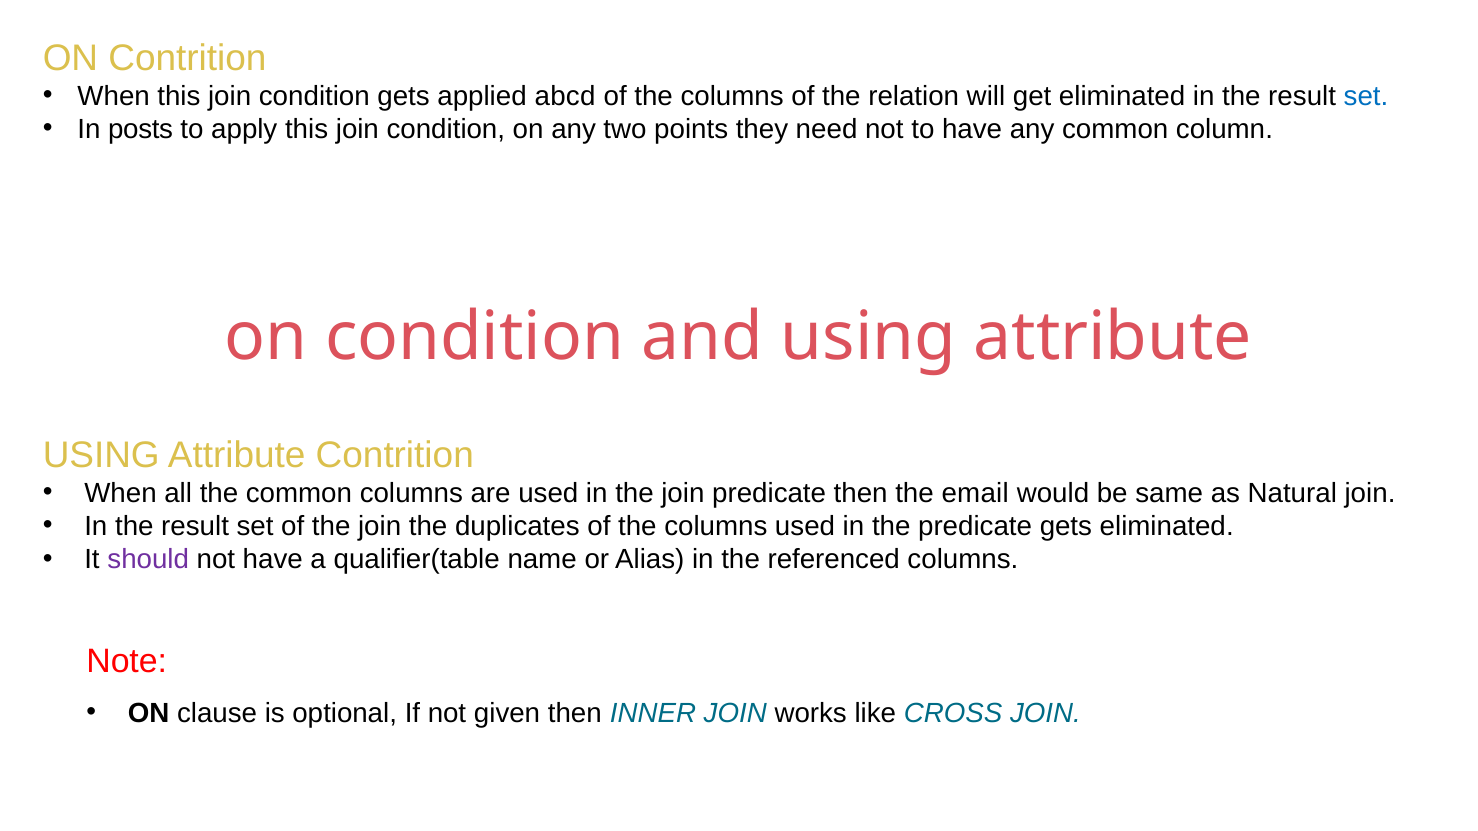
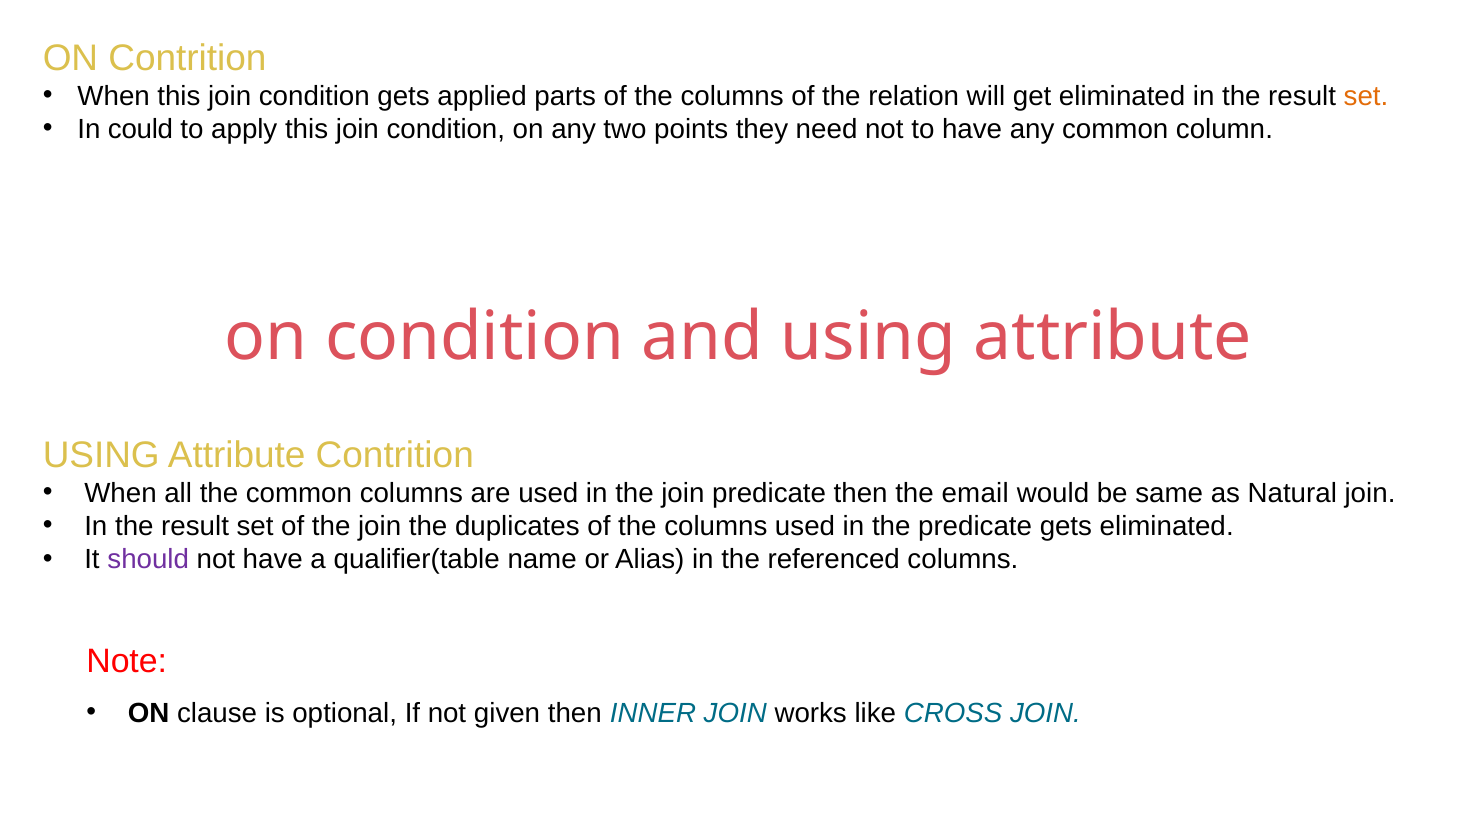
abcd: abcd -> parts (565, 96)
set colour: blue -> orange (1366, 96)
posts: posts -> could (141, 129)
